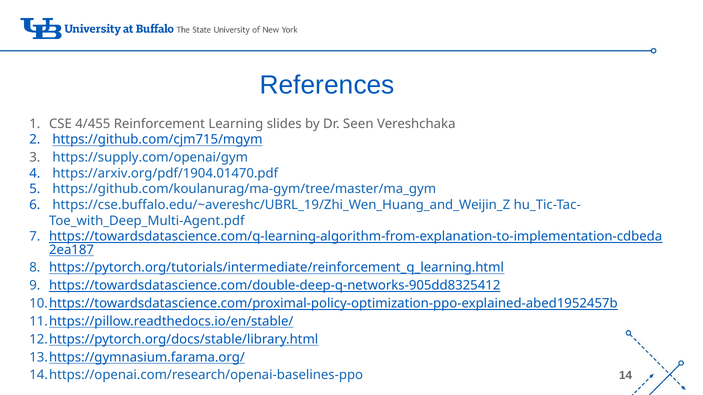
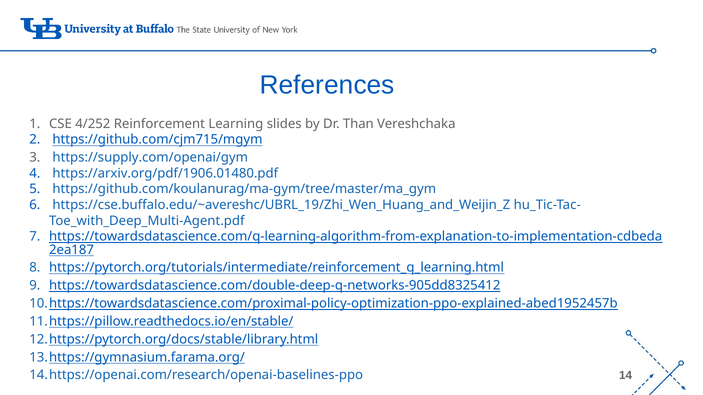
4/455: 4/455 -> 4/252 (93, 124)
Seen: Seen -> Than (358, 124)
https://arxiv.org/pdf/1904.01470.pdf: https://arxiv.org/pdf/1904.01470.pdf -> https://arxiv.org/pdf/1906.01480.pdf (165, 174)
